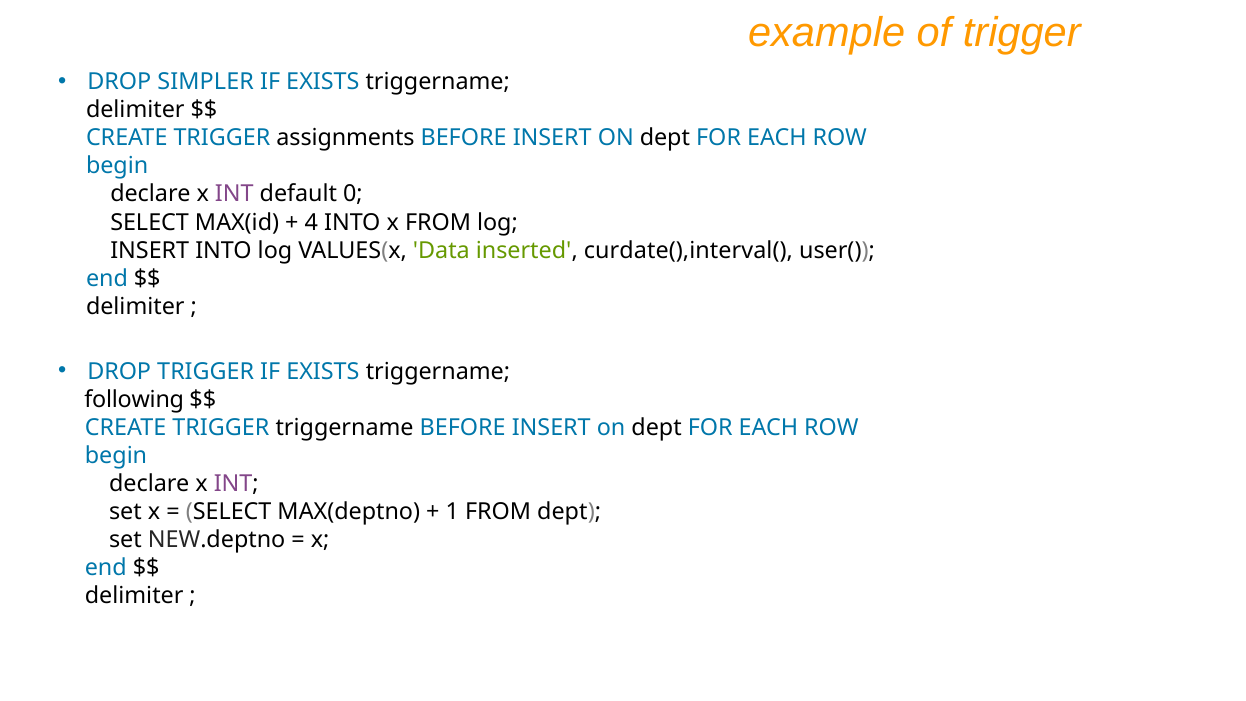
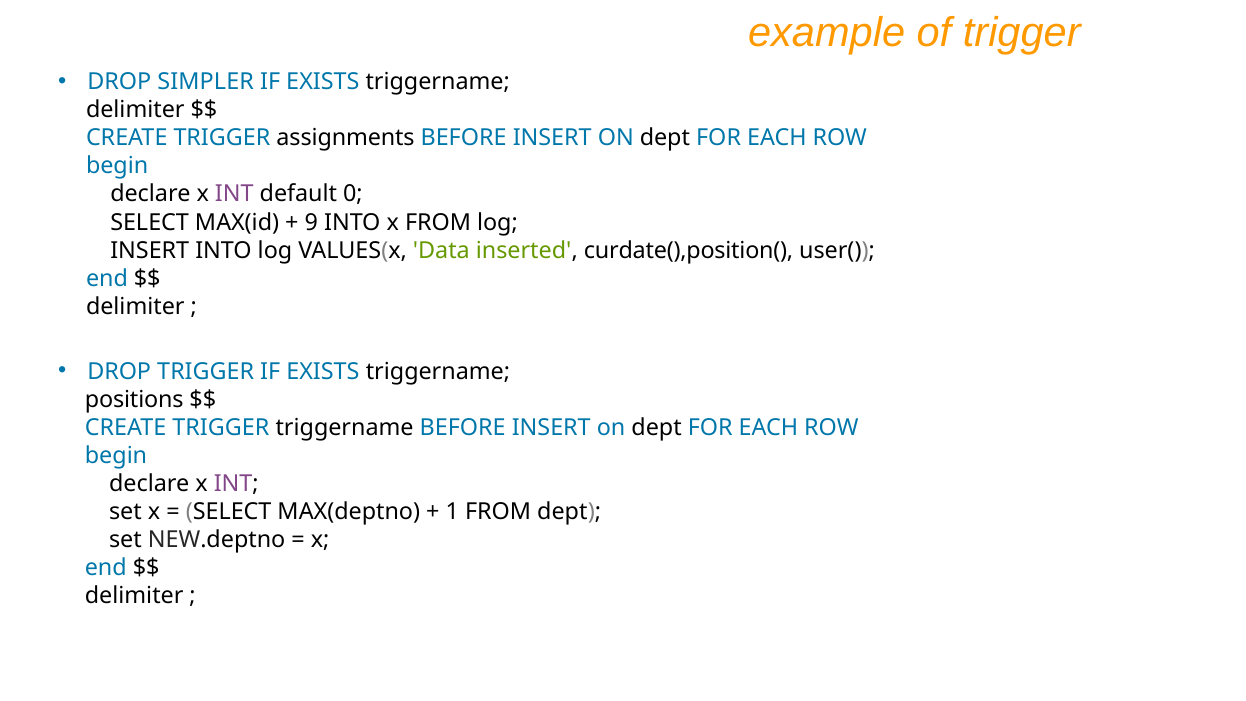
4: 4 -> 9 (311, 222)
curdate(),interval(: curdate(),interval( -> curdate(),position( (689, 250)
following: following -> positions (134, 399)
